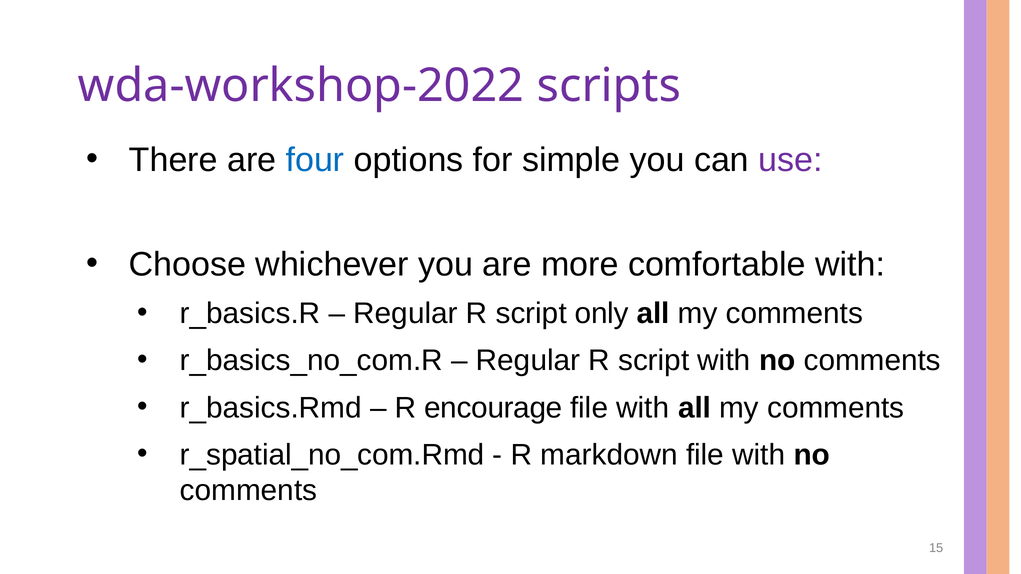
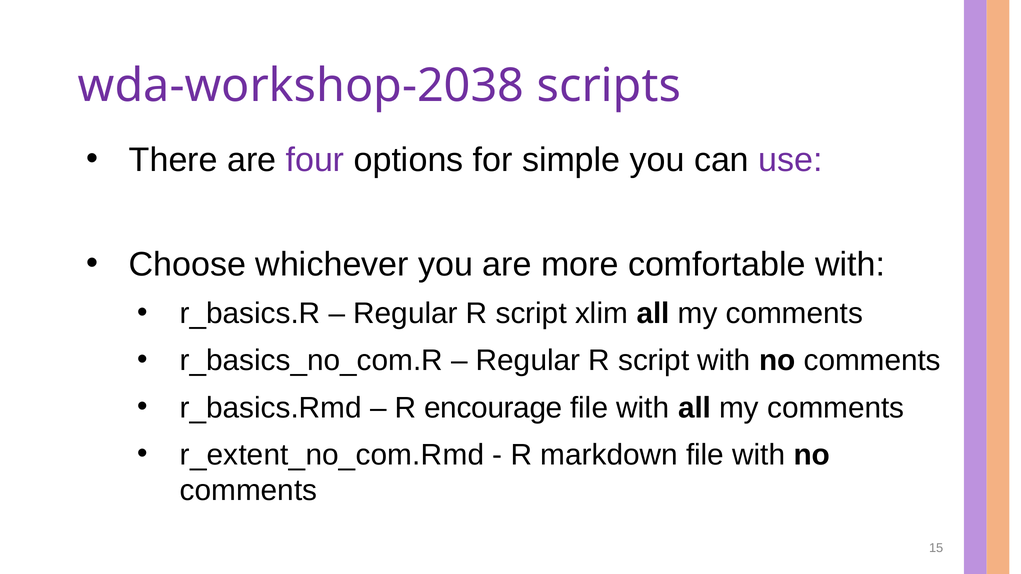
wda-workshop-2022: wda-workshop-2022 -> wda-workshop-2038 (301, 86)
four colour: blue -> purple (315, 160)
only: only -> xlim (601, 314)
r_spatial_no_com.Rmd: r_spatial_no_com.Rmd -> r_extent_no_com.Rmd (332, 455)
